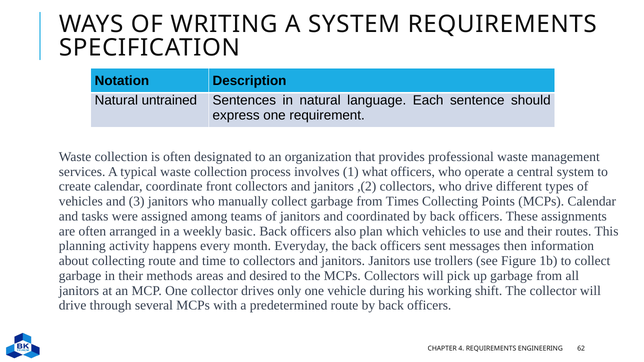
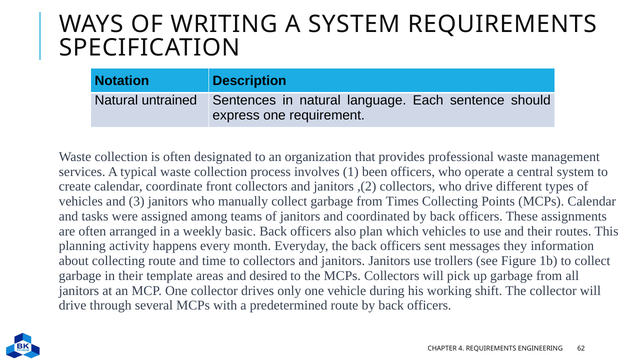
what: what -> been (375, 172)
then: then -> they (515, 246)
methods: methods -> template (170, 276)
